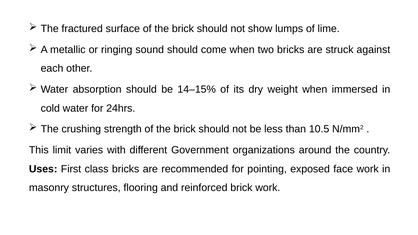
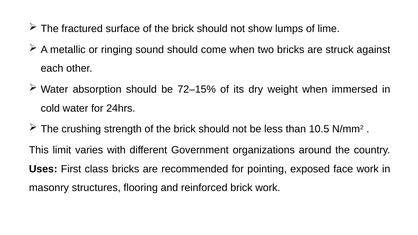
14–15%: 14–15% -> 72–15% (197, 89)
